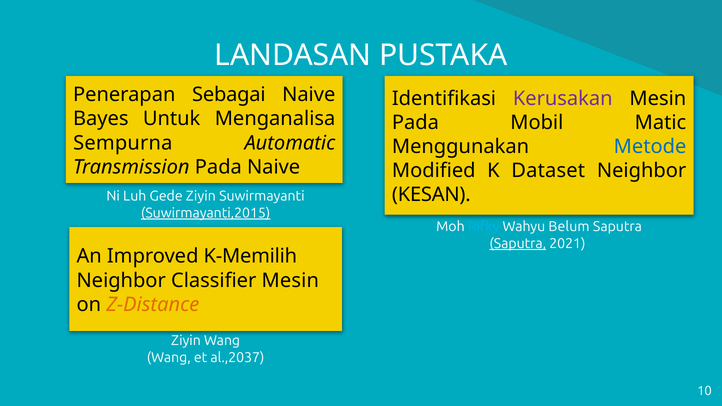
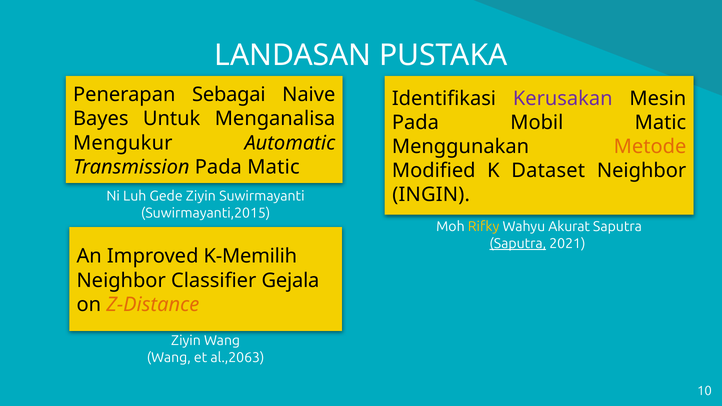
Sempurna: Sempurna -> Mengukur (123, 143)
Metode colour: blue -> orange (650, 147)
Pada Naive: Naive -> Matic (273, 167)
KESAN: KESAN -> INGIN (431, 195)
Suwirmayanti,2015 underline: present -> none (206, 213)
Rifky colour: light blue -> yellow (484, 227)
Belum: Belum -> Akurat (569, 227)
Classifier Mesin: Mesin -> Gejala (290, 281)
al.,2037: al.,2037 -> al.,2063 (237, 358)
